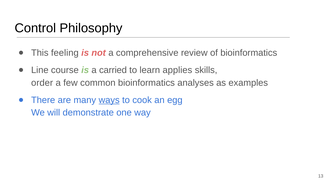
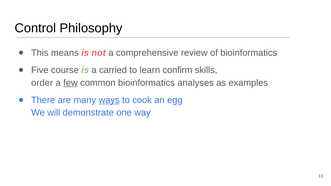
feeling: feeling -> means (65, 53)
Line: Line -> Five (40, 70)
applies: applies -> confirm (177, 70)
few underline: none -> present (70, 83)
